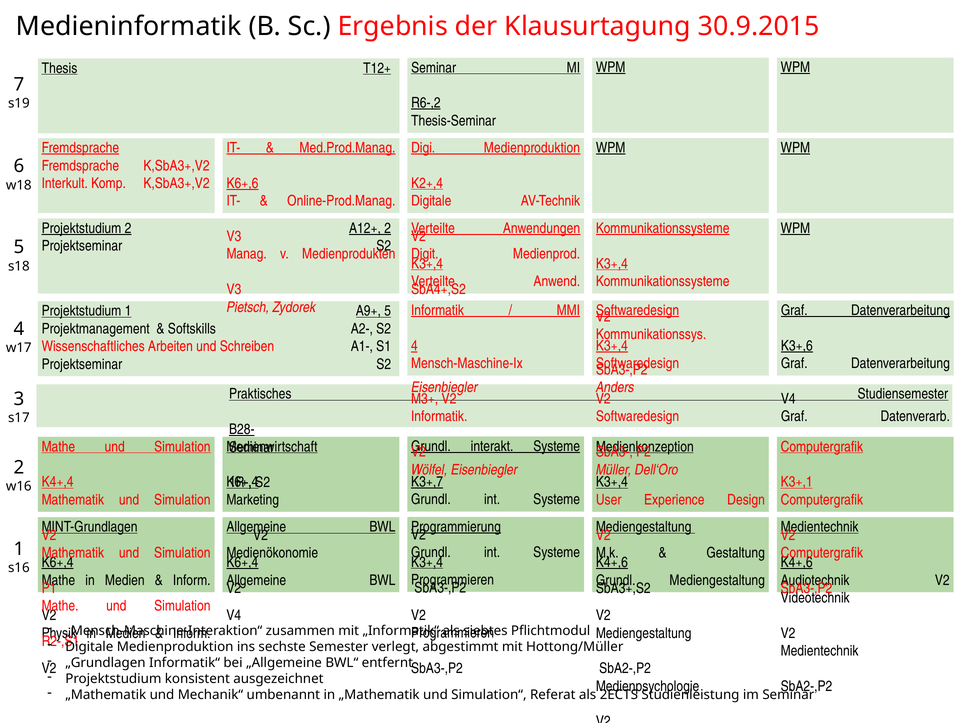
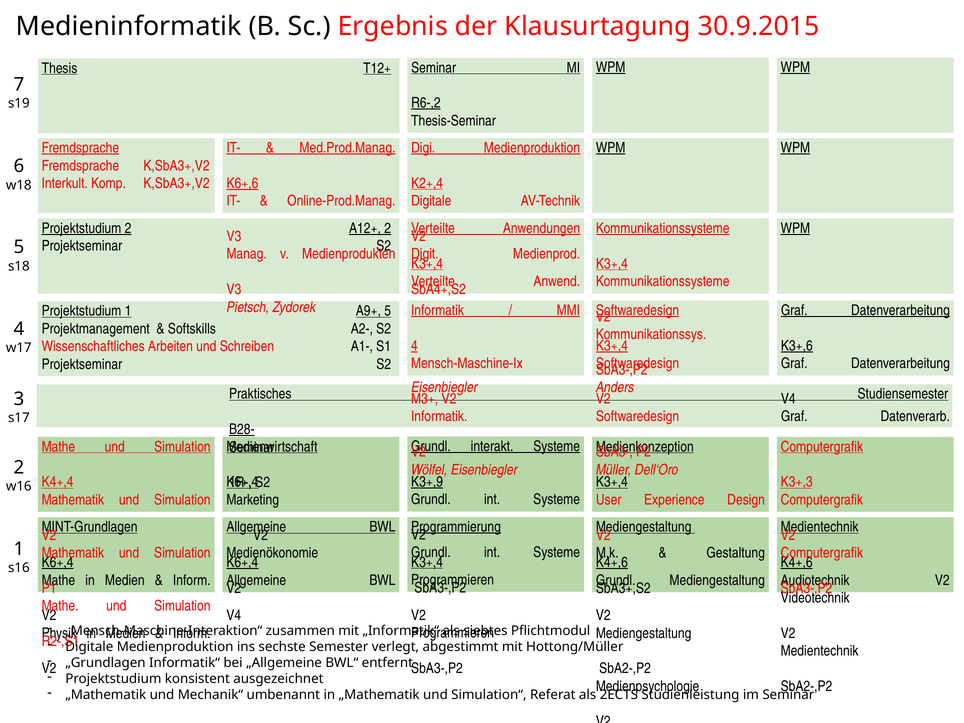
K3+,7: K3+,7 -> K3+,9 (427, 482)
K3+,1: K3+,1 -> K3+,3 (797, 482)
